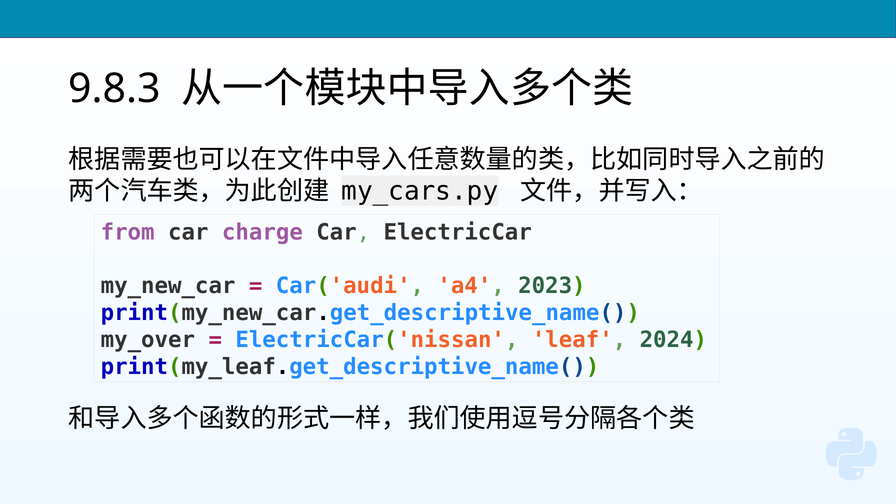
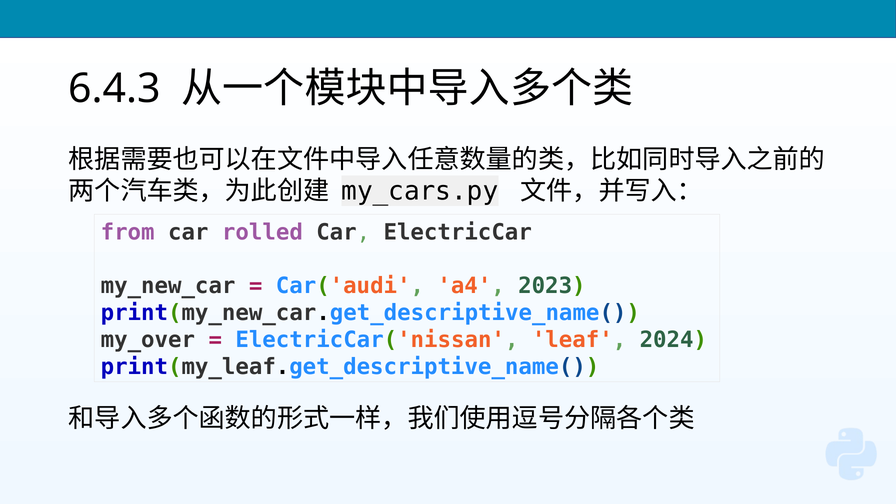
9.8.3: 9.8.3 -> 6.4.3 (115, 89)
charge: charge -> rolled (262, 232)
